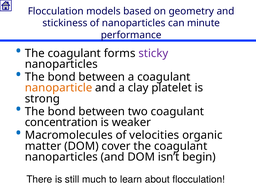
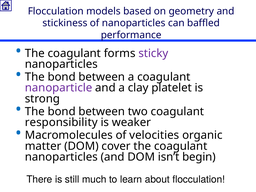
minute: minute -> baffled (203, 23)
nanoparticle colour: orange -> purple (59, 88)
concentration: concentration -> responsibility (61, 122)
